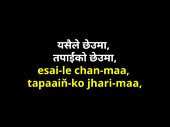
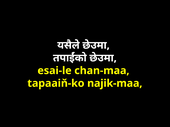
jhari-maa: jhari-maa -> najik-maa (115, 84)
